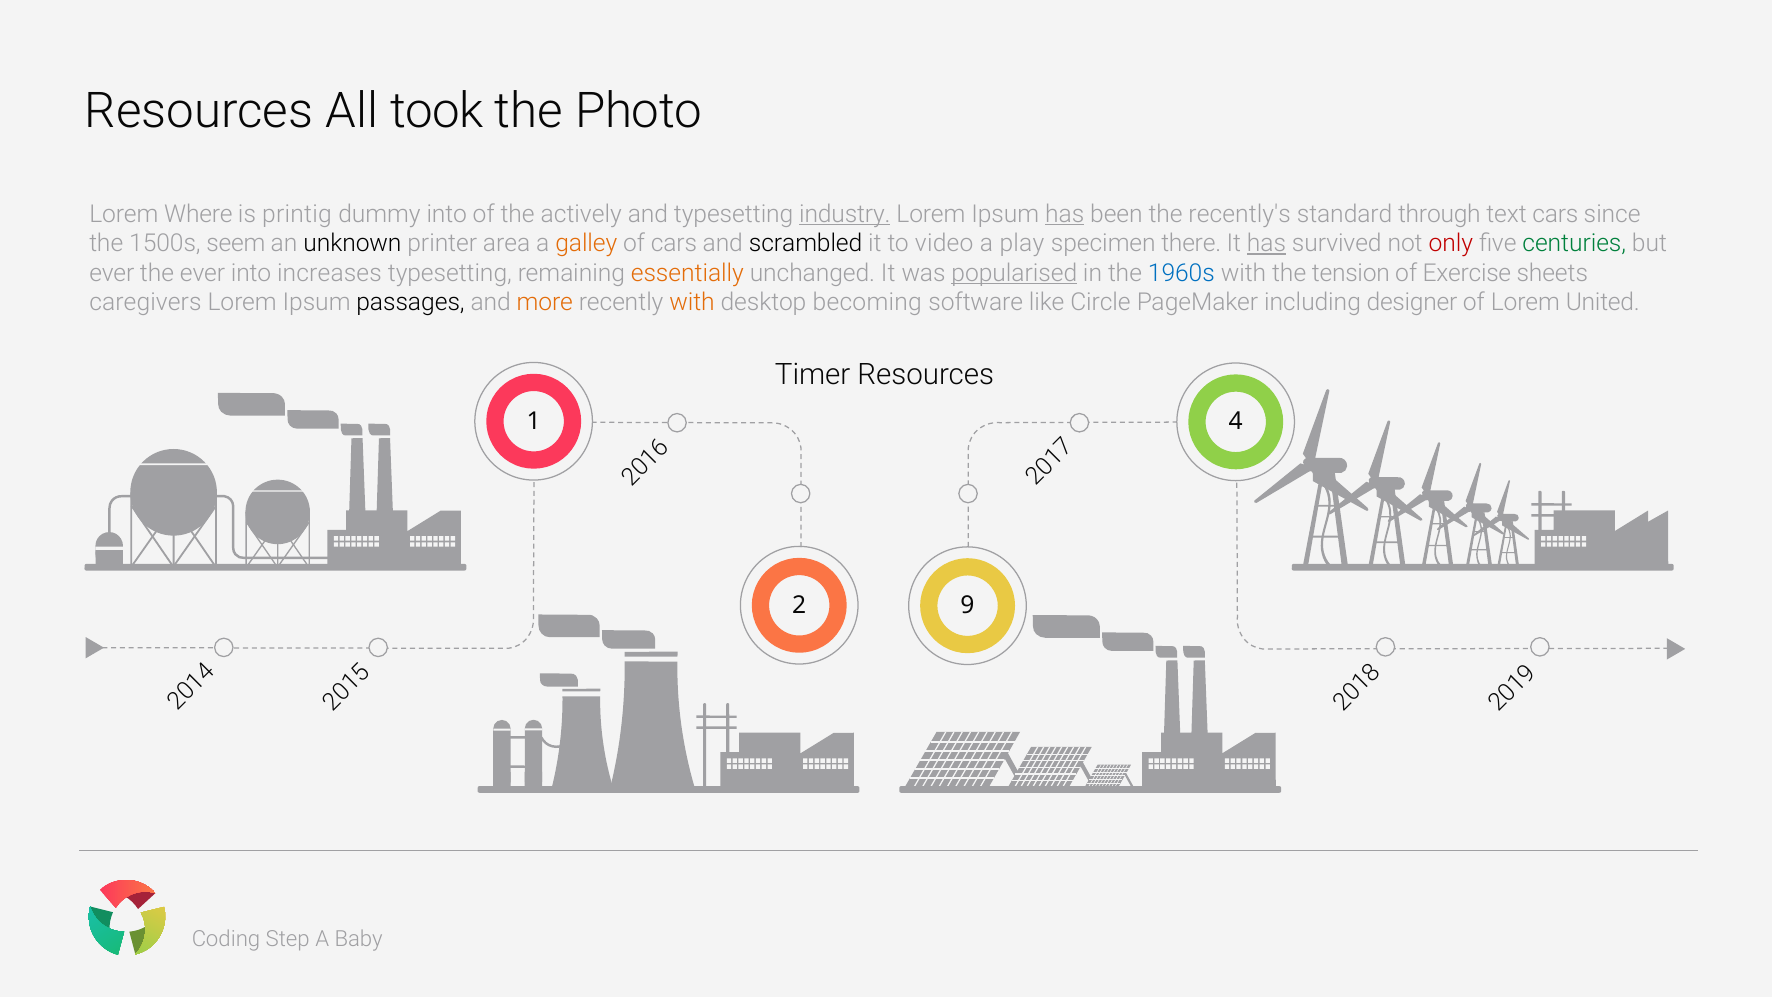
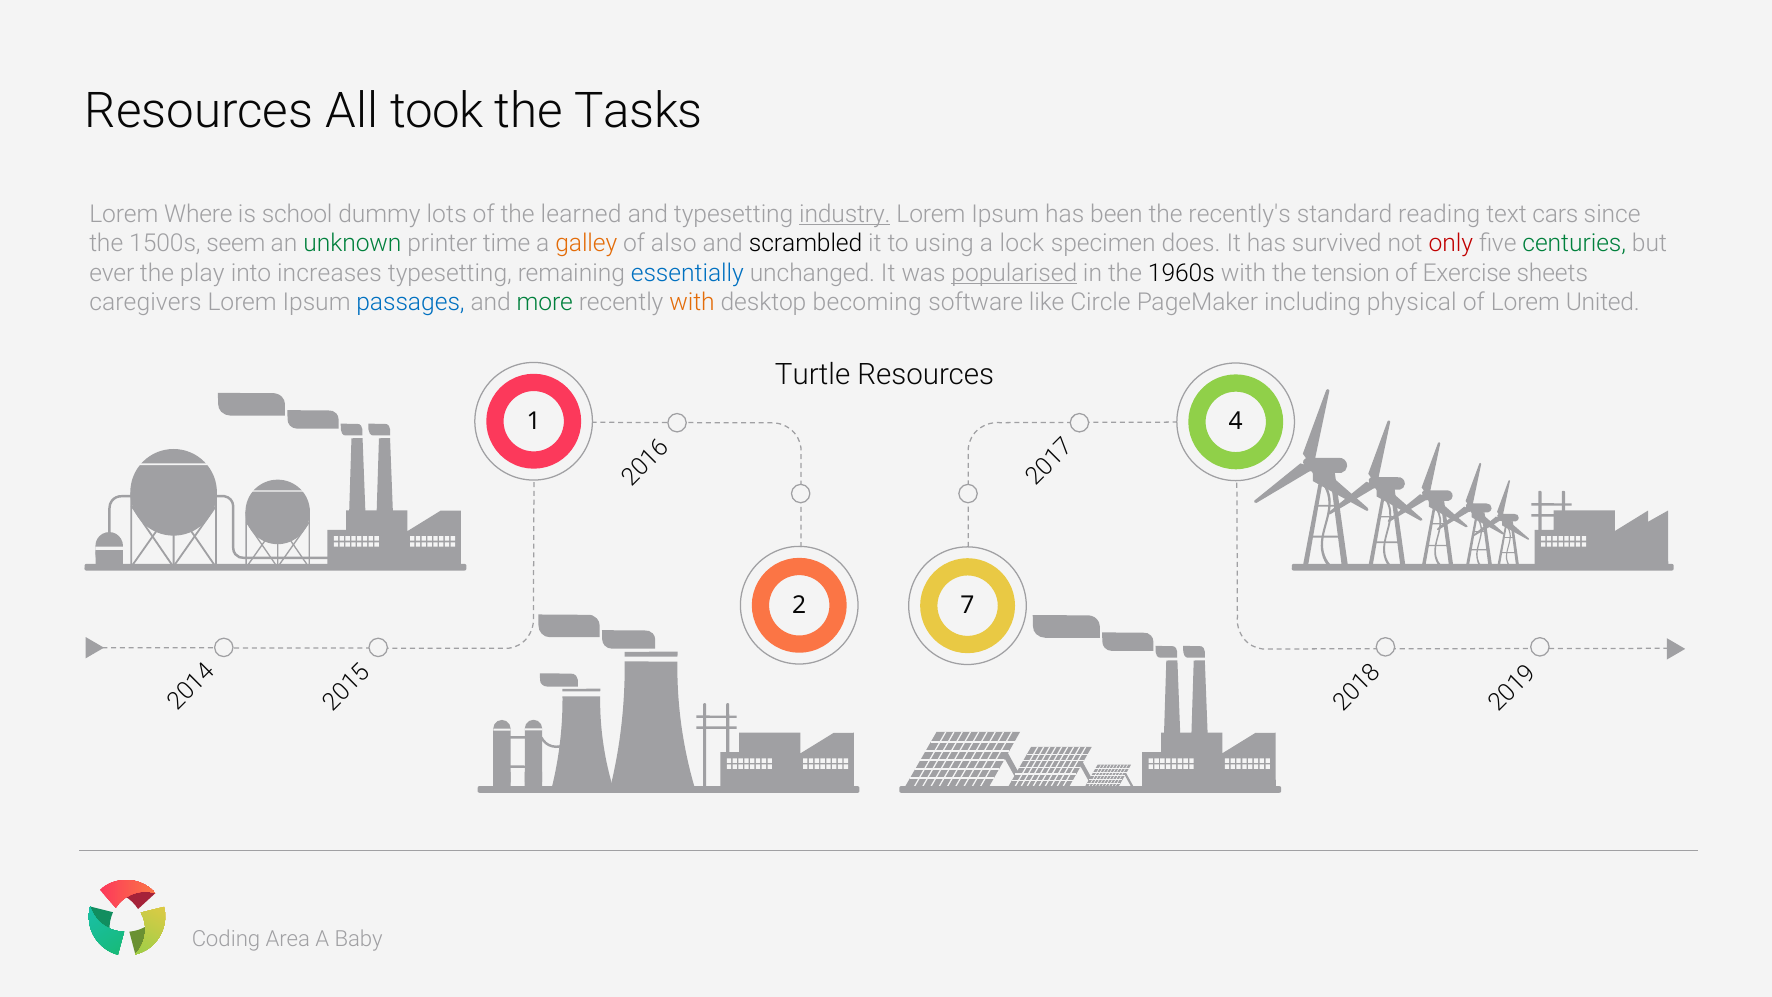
Photo: Photo -> Tasks (639, 112)
printig: printig -> school (297, 214)
dummy into: into -> lots (447, 214)
actively: actively -> learned (581, 214)
has underline: present -> none (1065, 214)
through: through -> reading (1439, 214)
unknown colour: black -> green (352, 243)
area: area -> time (507, 243)
of cars: cars -> also (674, 243)
video: video -> using (944, 243)
play: play -> lock (1022, 243)
there: there -> does (1191, 243)
has underline: present -> none (1266, 243)
the ever: ever -> play (202, 273)
essentially colour: orange -> blue (687, 273)
1960s colour: blue -> black (1181, 273)
passages colour: black -> blue (410, 303)
more colour: orange -> green (545, 303)
designer: designer -> physical (1412, 303)
Timer: Timer -> Turtle (813, 374)
2 9: 9 -> 7 (967, 605)
Step: Step -> Area (288, 939)
